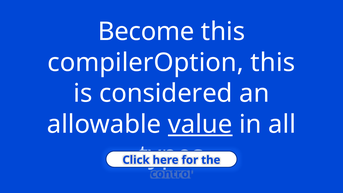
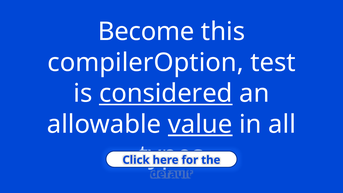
compilerOption this: this -> test (273, 63)
considered underline: none -> present (166, 93)
control: control -> default (171, 174)
